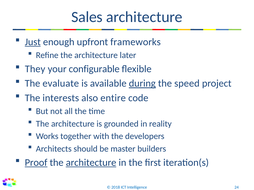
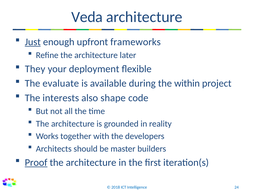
Sales: Sales -> Veda (87, 17)
configurable: configurable -> deployment (94, 69)
during underline: present -> none (142, 84)
speed: speed -> within (187, 84)
entire: entire -> shape (113, 98)
architecture underline: present -> none (91, 163)
